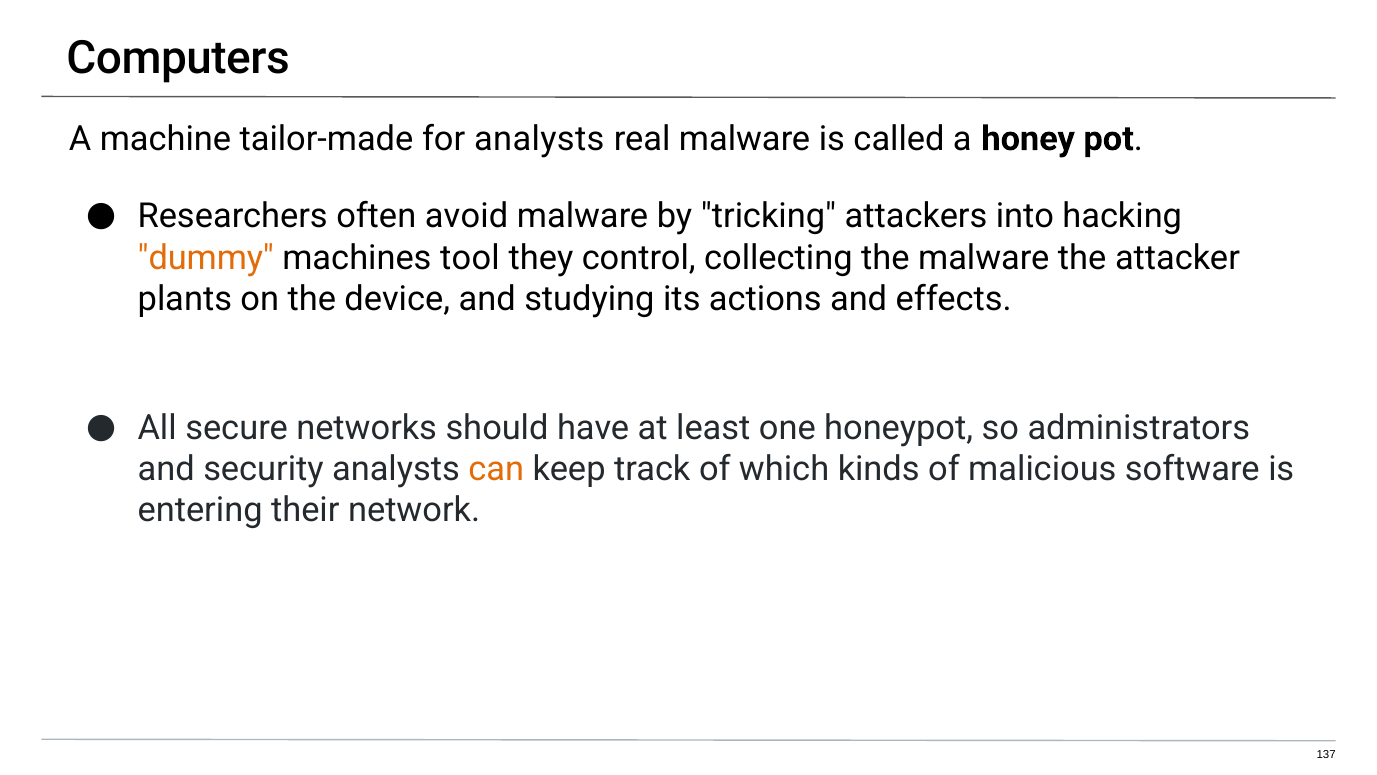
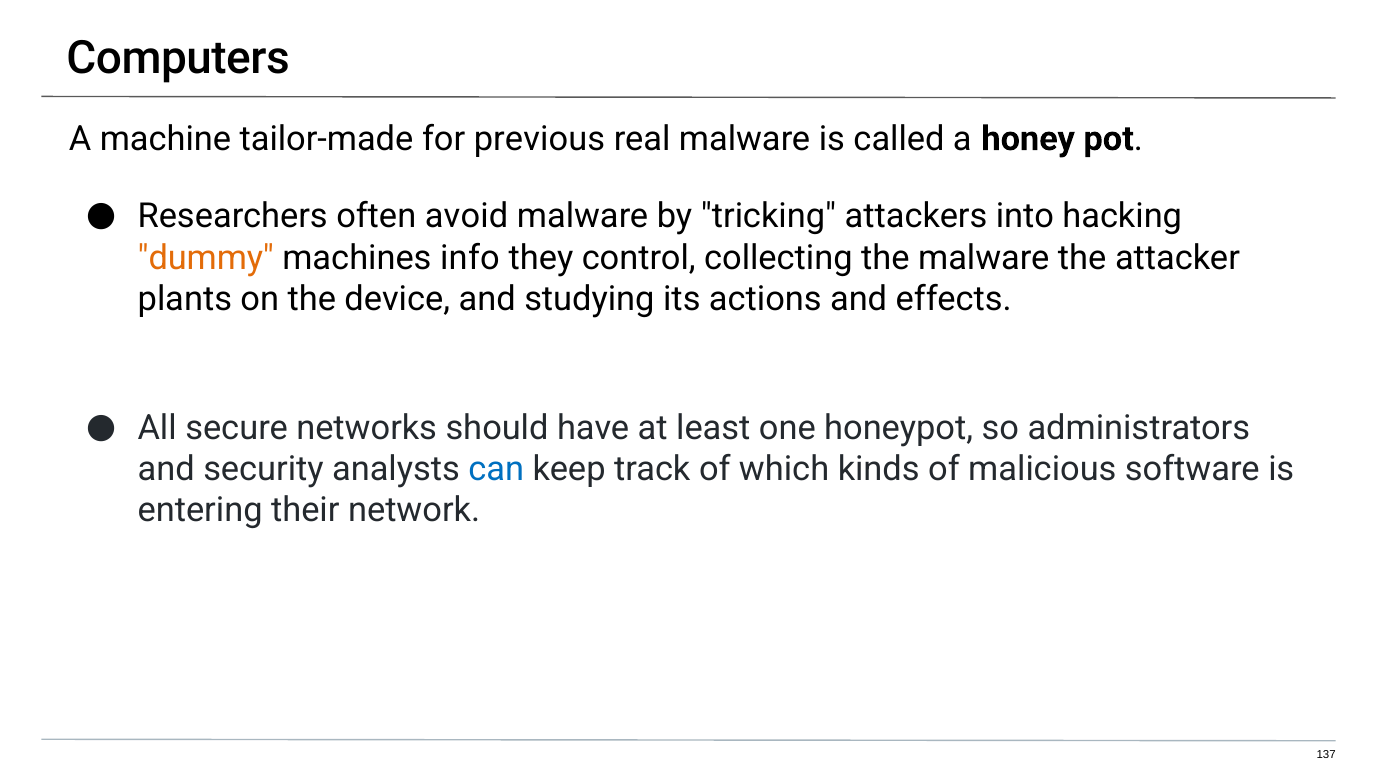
for analysts: analysts -> previous (539, 139)
tool: tool -> info (470, 258)
can colour: orange -> blue (496, 469)
